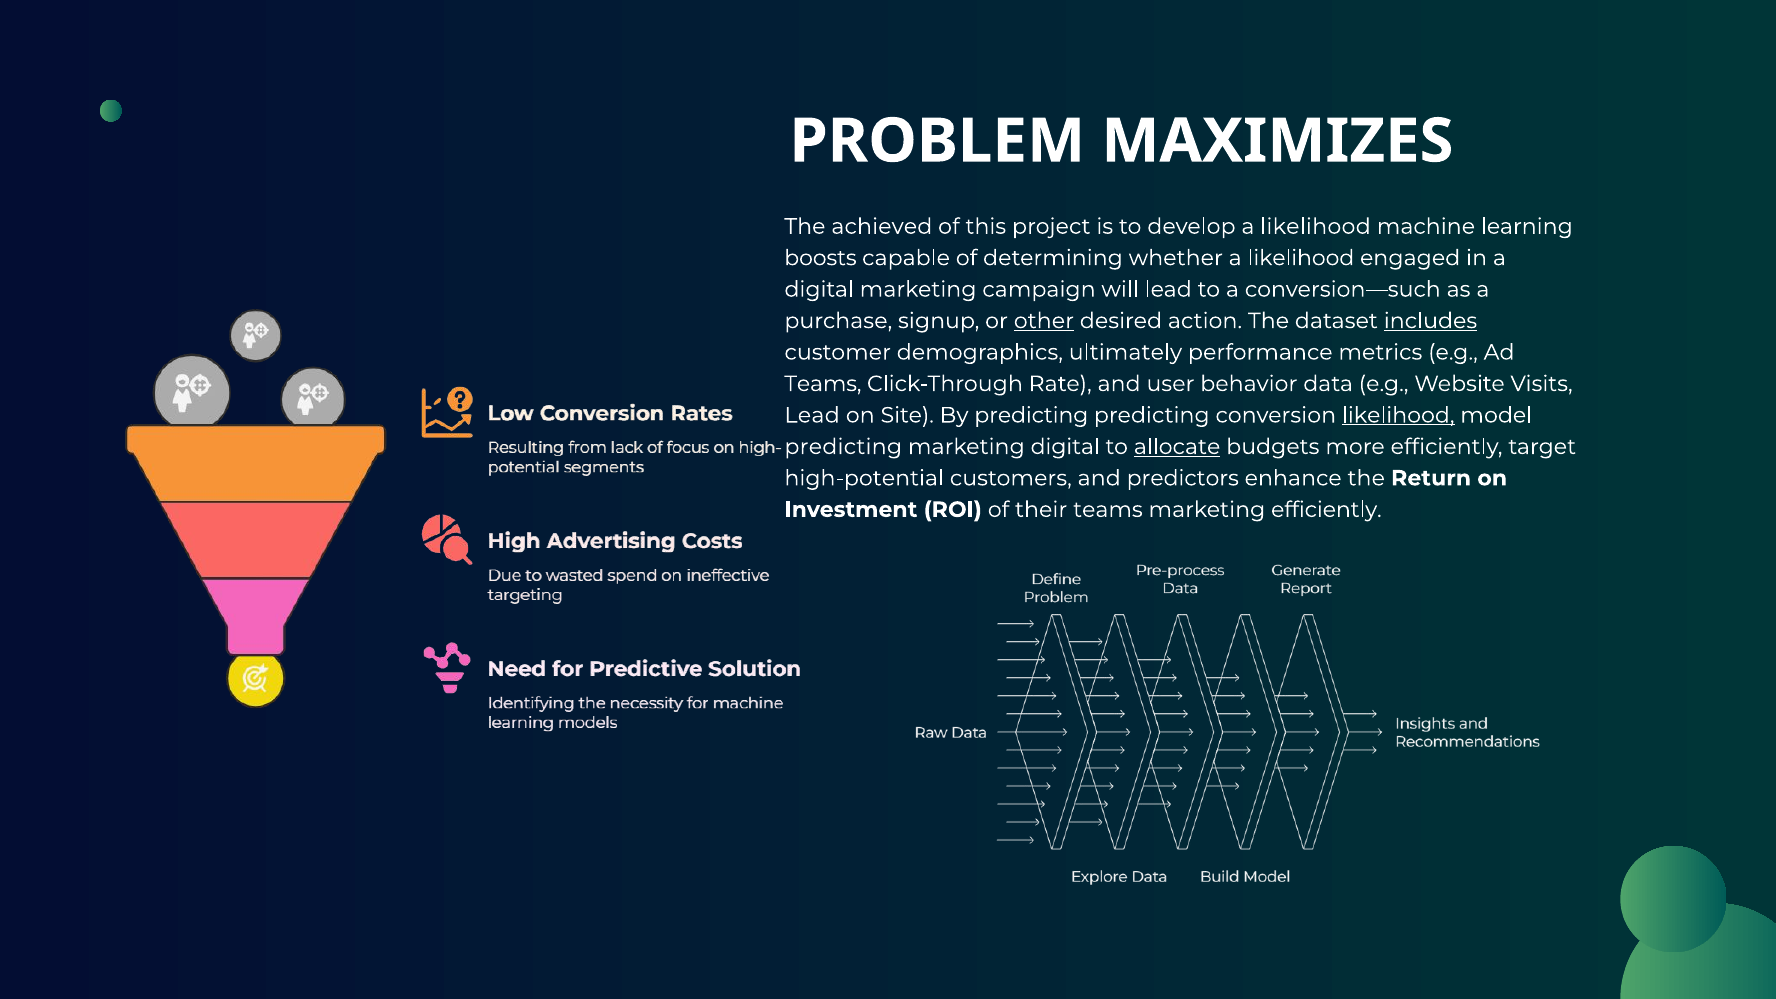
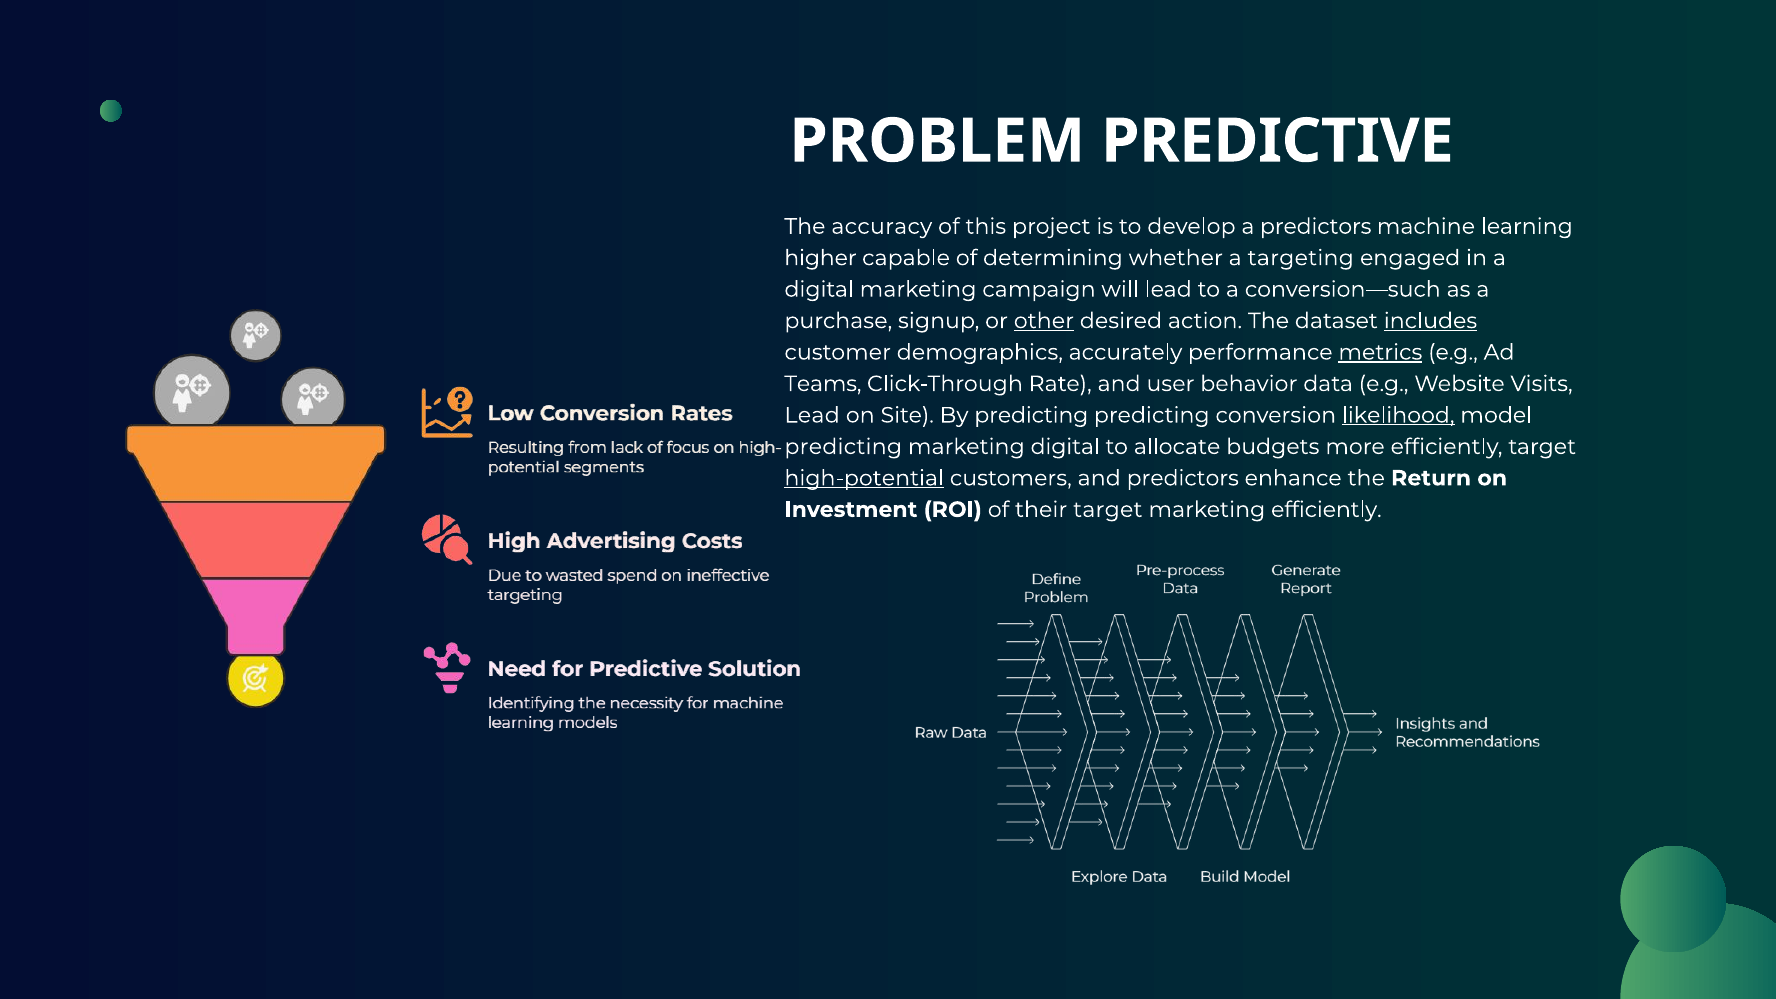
MAXIMIZES: MAXIMIZES -> PREDICTIVE (1278, 141)
achieved: achieved -> accuracy (882, 226)
develop a likelihood: likelihood -> predictors (1316, 226)
boosts: boosts -> higher (820, 258)
whether a likelihood: likelihood -> targeting (1301, 258)
ultimately: ultimately -> accurately (1126, 352)
metrics underline: none -> present (1380, 352)
allocate underline: present -> none (1177, 447)
high-potential underline: none -> present (864, 478)
their teams: teams -> target (1108, 510)
